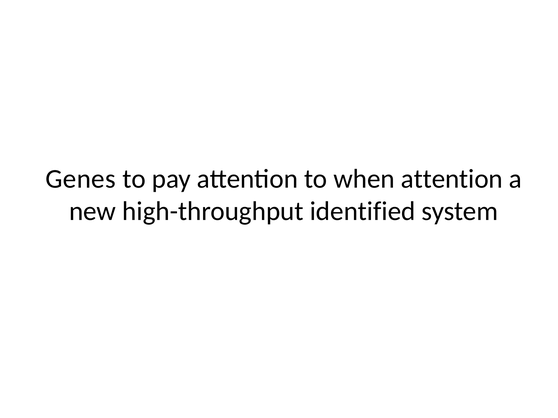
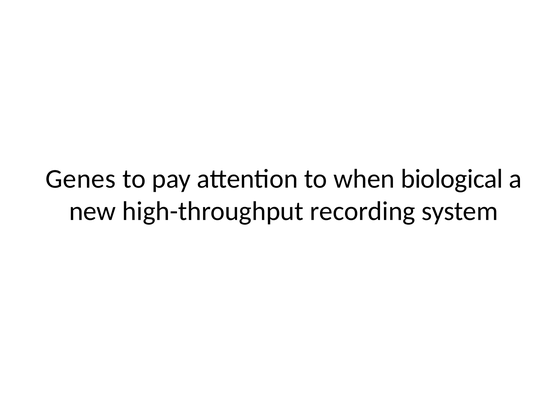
when attention: attention -> biological (452, 179)
identified: identified -> recording (363, 212)
